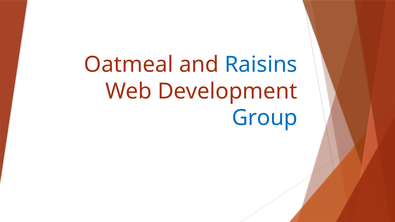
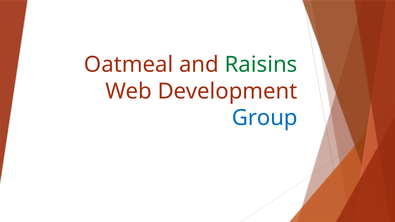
Raisins colour: blue -> green (261, 65)
